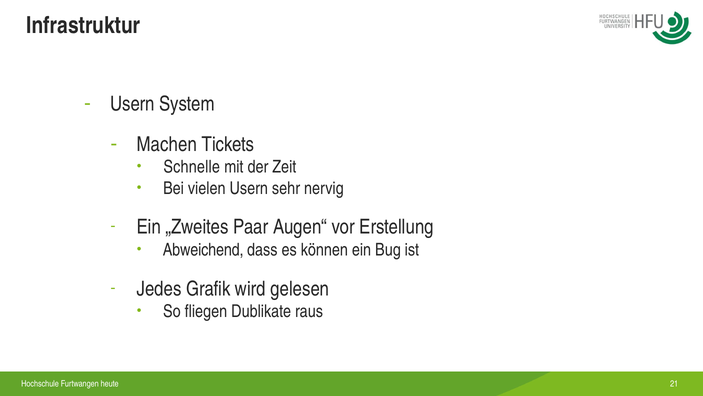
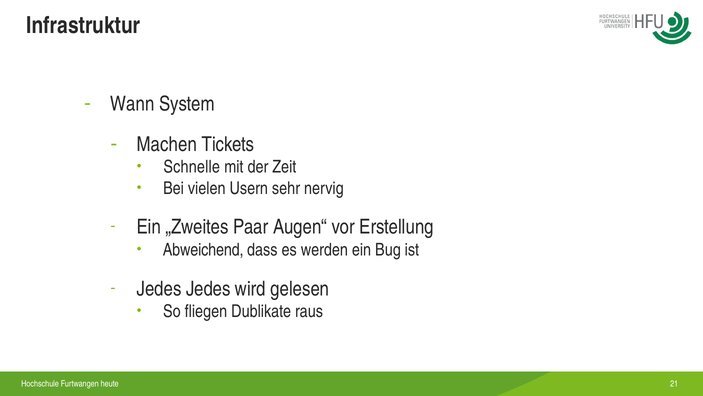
Usern: Usern -> Wann (132, 104)
können: können -> werden (324, 249)
Jedes Grafik: Grafik -> Jedes (208, 288)
